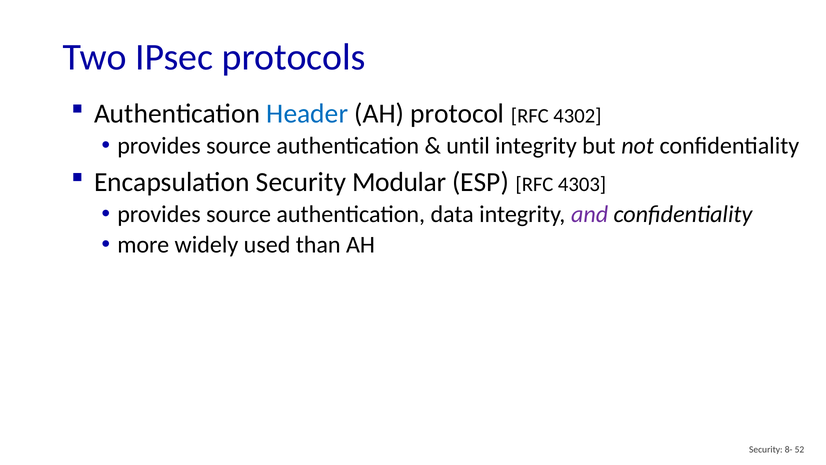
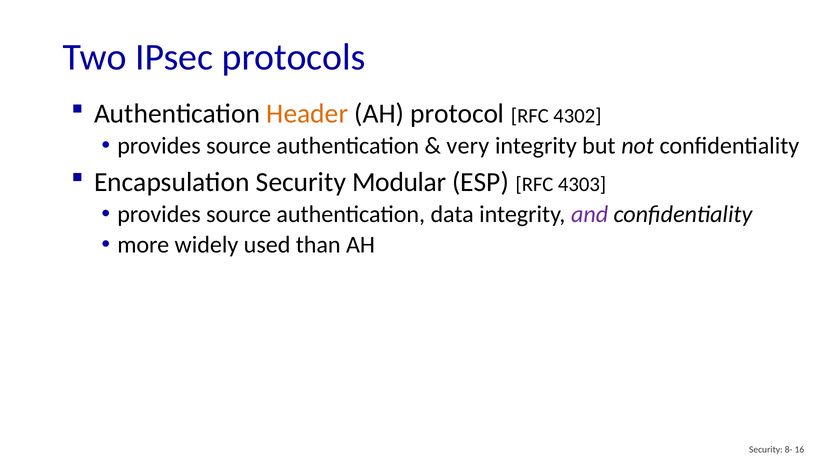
Header colour: blue -> orange (307, 113)
until: until -> very (468, 145)
52: 52 -> 16 (799, 449)
